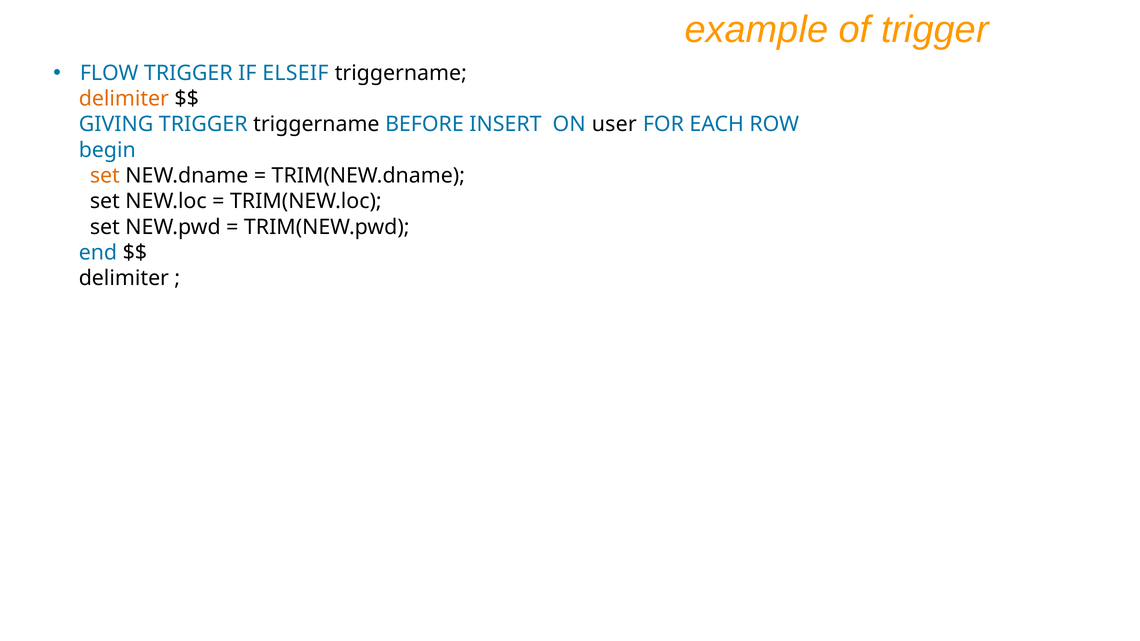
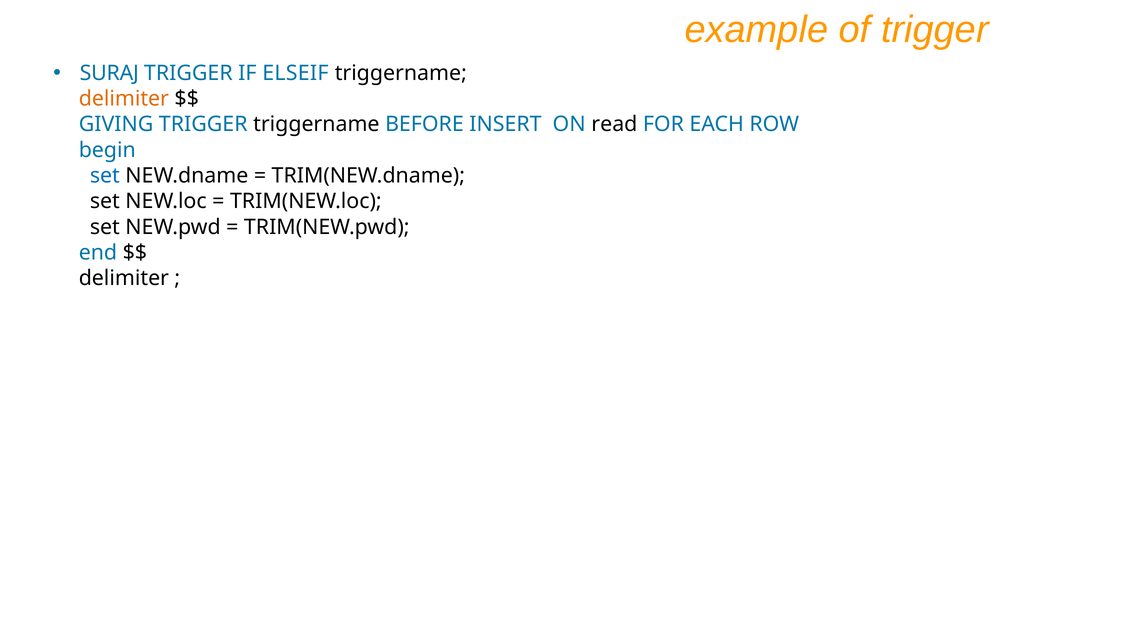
FLOW: FLOW -> SURAJ (109, 73)
user: user -> read (614, 124)
set colour: orange -> blue (105, 176)
